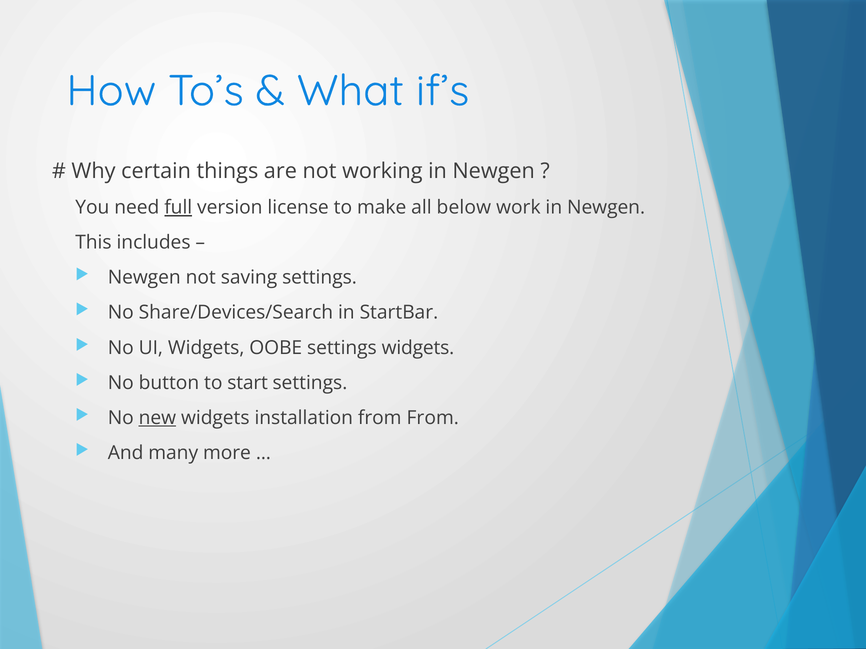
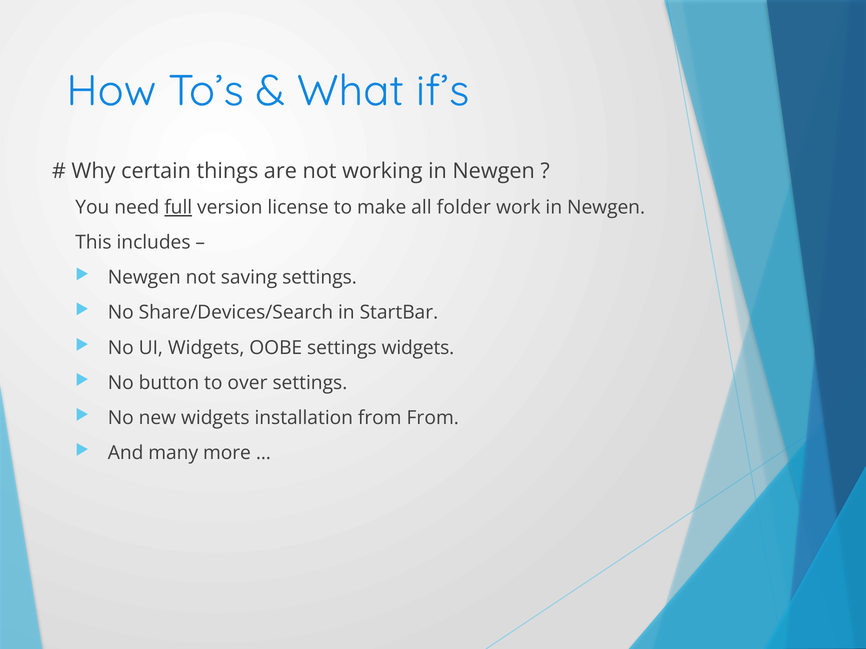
below: below -> folder (464, 208)
start: start -> over (248, 383)
new underline: present -> none (157, 418)
